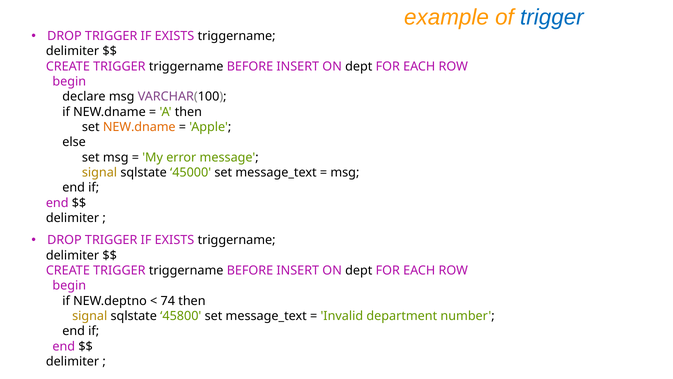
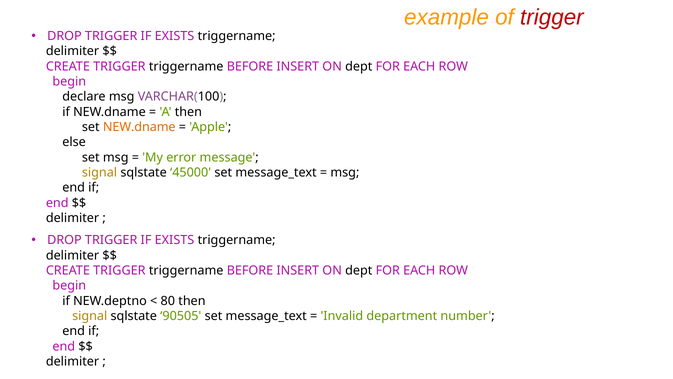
trigger colour: blue -> red (552, 18)
74: 74 -> 80 (168, 301)
45800: 45800 -> 90505 (181, 316)
